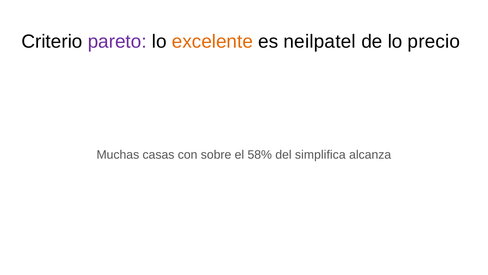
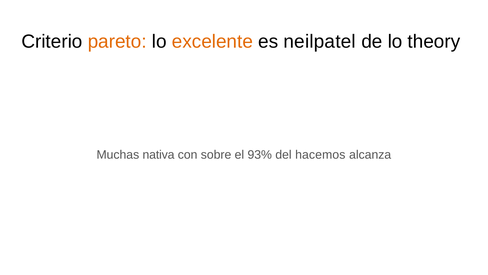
pareto colour: purple -> orange (117, 41)
precio: precio -> theory (434, 41)
casas: casas -> nativa (159, 155)
58%: 58% -> 93% (260, 155)
simplifica: simplifica -> hacemos (320, 155)
